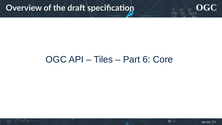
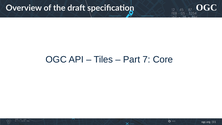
6: 6 -> 7 (146, 60)
